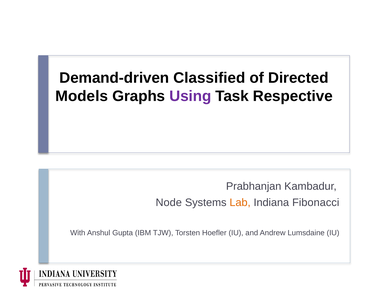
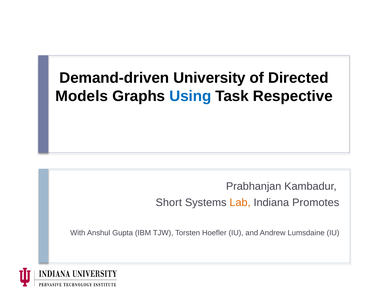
Classified: Classified -> University (210, 78)
Using colour: purple -> blue (190, 96)
Node: Node -> Short (169, 202)
Fibonacci: Fibonacci -> Promotes (316, 202)
